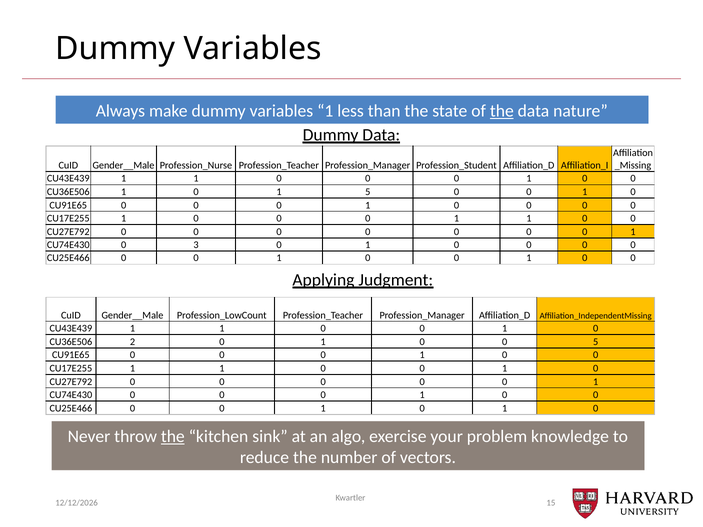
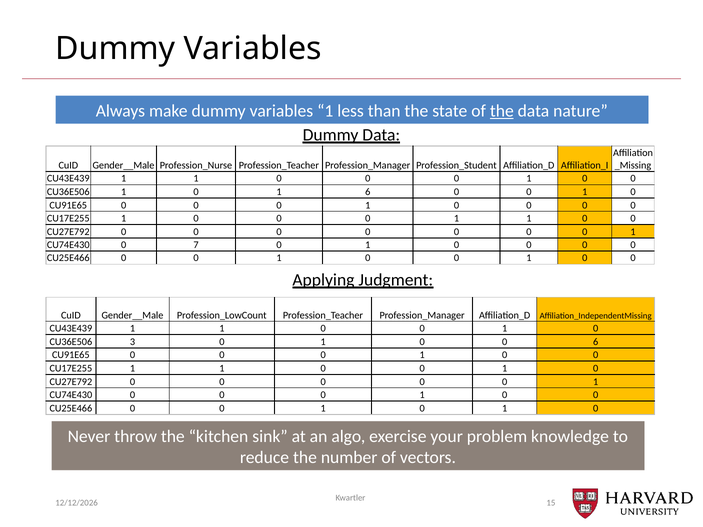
1 5: 5 -> 6 (368, 192)
3: 3 -> 7 (196, 245)
2: 2 -> 3 (133, 342)
0 5: 5 -> 6 (596, 342)
the underline: present -> none (173, 437)
